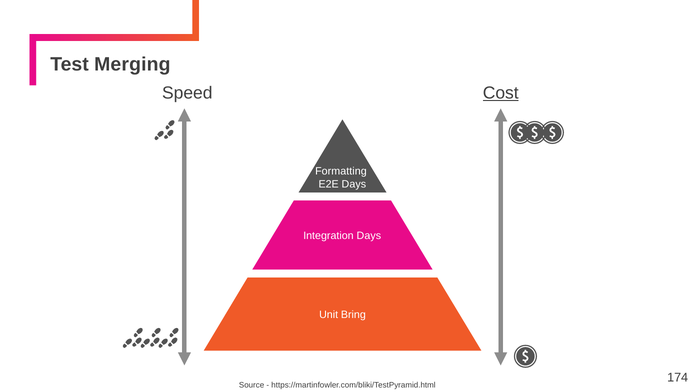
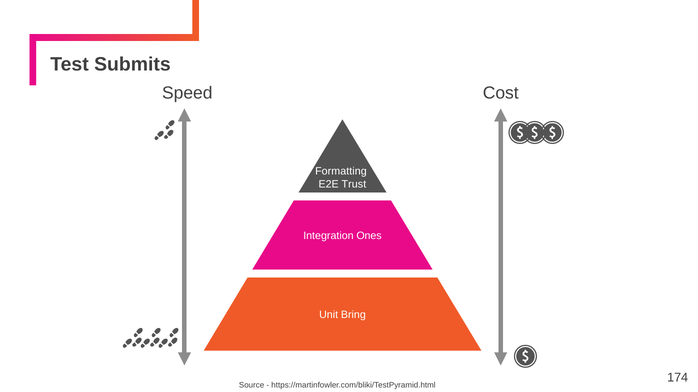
Merging: Merging -> Submits (132, 64)
Cost underline: present -> none (501, 93)
E2E Days: Days -> Trust (354, 184)
Integration Days: Days -> Ones (369, 236)
